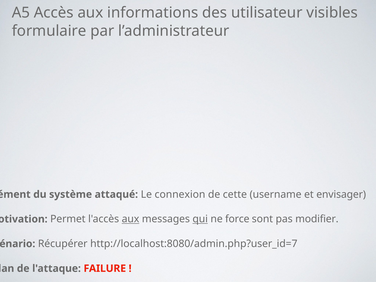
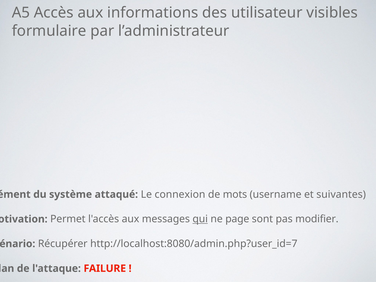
cette: cette -> mots (235, 194)
envisager: envisager -> suivantes (341, 194)
aux underline: present -> none (130, 219)
force: force -> page (237, 219)
